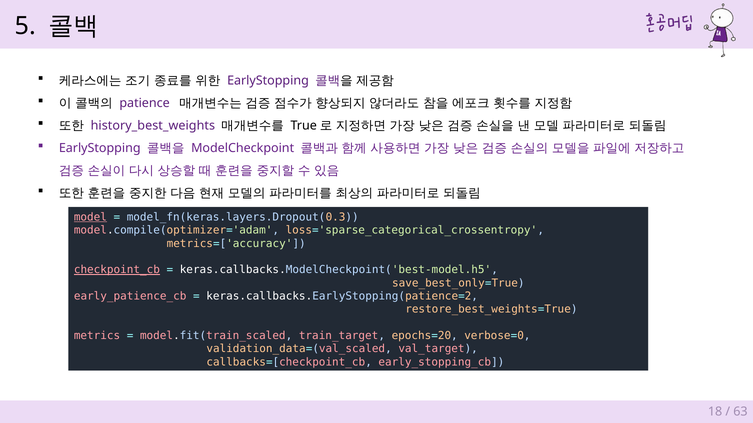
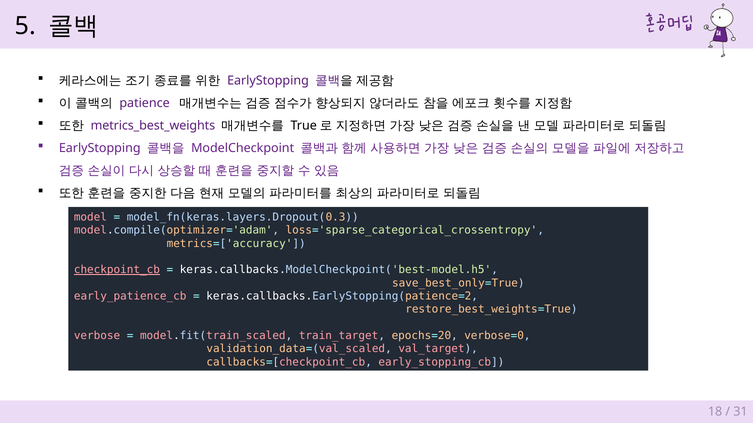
history_best_weights: history_best_weights -> metrics_best_weights (153, 126)
model underline: present -> none (90, 217)
metrics: metrics -> verbose (97, 336)
63: 63 -> 31 (740, 412)
